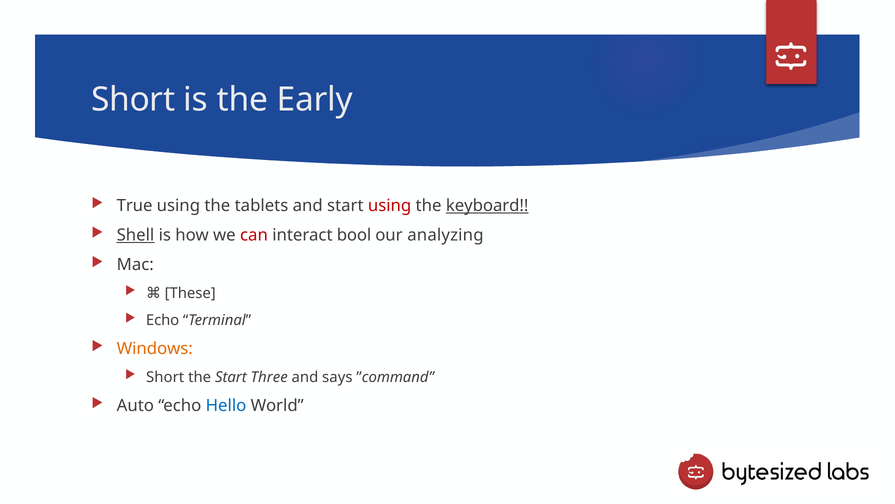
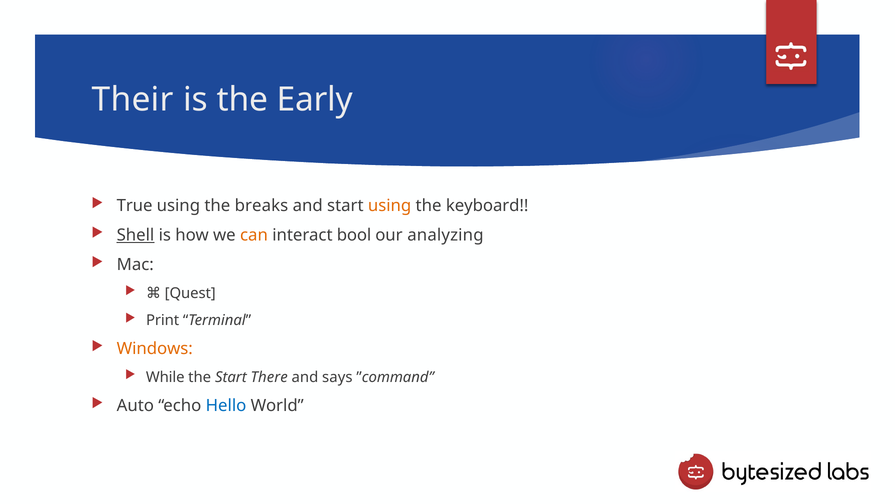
Short: Short -> Their (133, 100)
tablets: tablets -> breaks (261, 206)
using colour: red -> orange (390, 206)
keyboard underline: present -> none (487, 206)
can colour: red -> orange (254, 235)
These: These -> Quest (190, 293)
Echo: Echo -> Print (163, 320)
Short: Short -> While (165, 377)
Three: Three -> There (269, 377)
